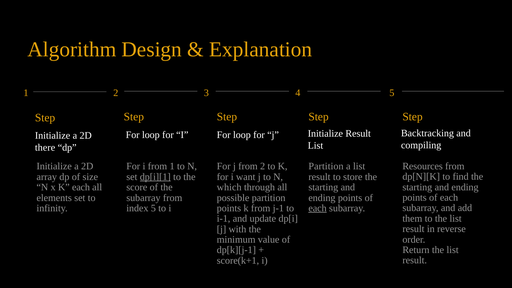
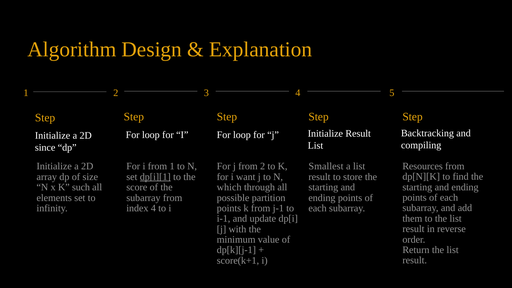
there: there -> since (45, 147)
Partition: Partition -> Smallest (326, 166)
K each: each -> such (81, 187)
index 5: 5 -> 4 (153, 208)
each underline: present -> none (318, 208)
